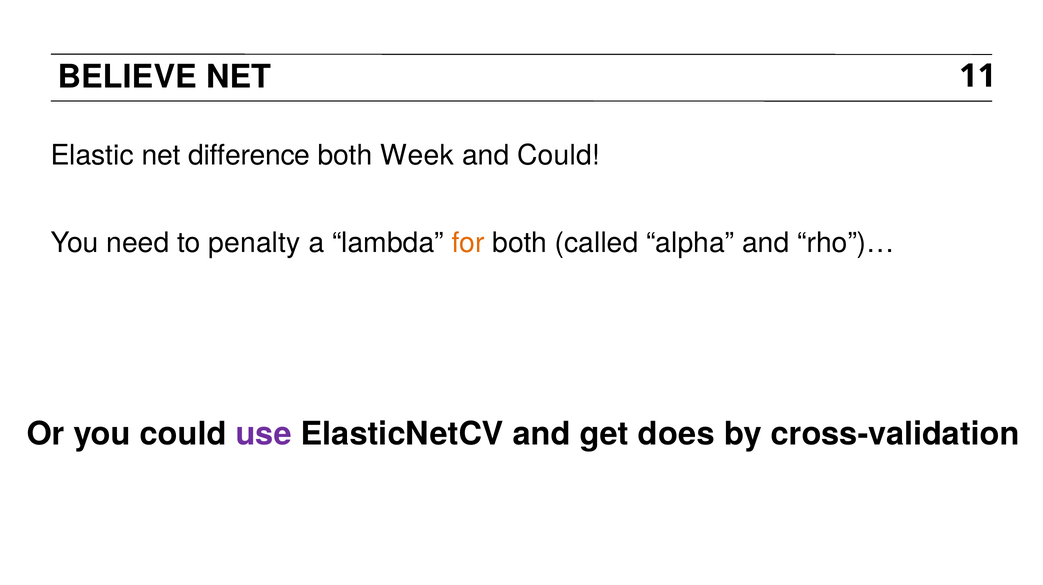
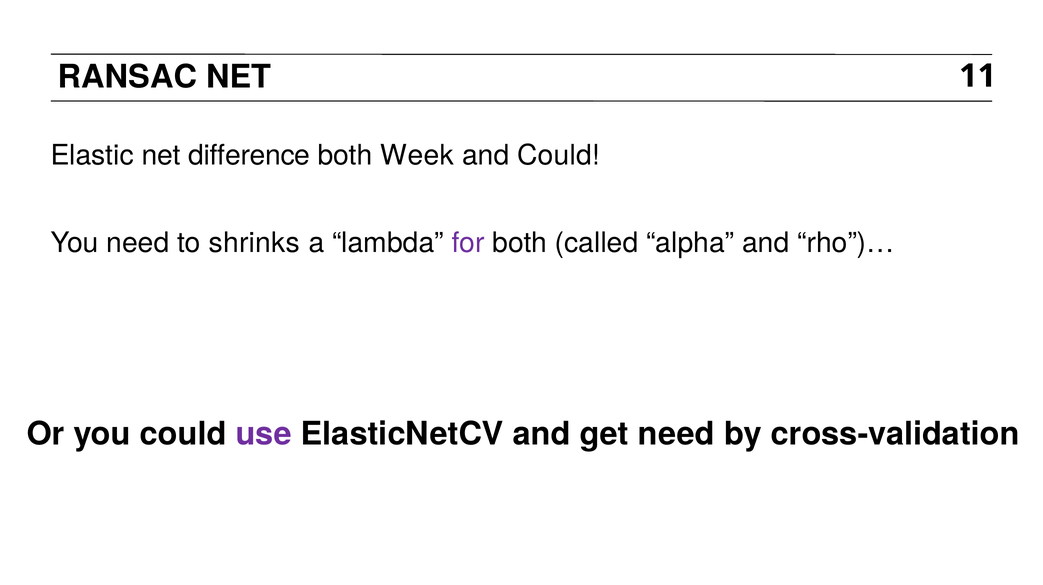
BELIEVE: BELIEVE -> RANSAC (127, 77)
penalty: penalty -> shrinks (254, 243)
for colour: orange -> purple (468, 243)
get does: does -> need (676, 435)
